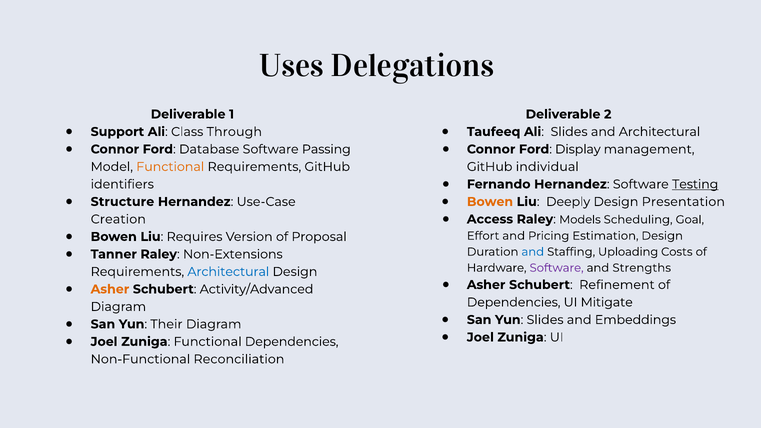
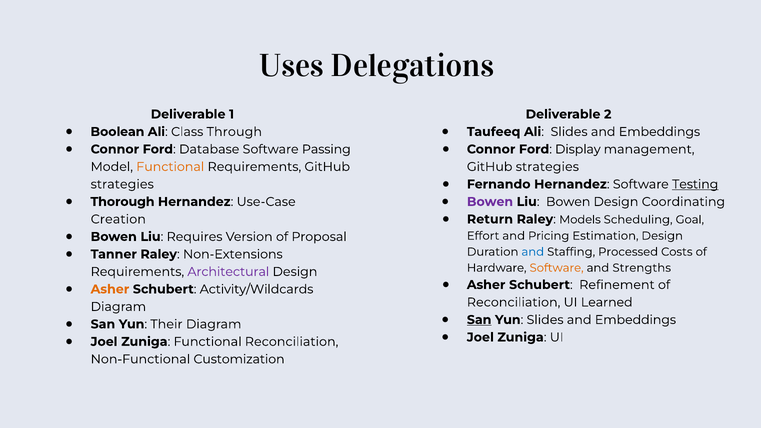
Support: Support -> Boolean (117, 132)
Ali Slides and Architectural: Architectural -> Embeddings (659, 132)
individual: individual -> strategies (547, 167)
identifiers: identifiers -> strategies (122, 184)
Structure: Structure -> Thorough (123, 202)
Bowen colour: orange -> purple (490, 202)
Liu Deeply: Deeply -> Bowen (568, 202)
Presentation: Presentation -> Coordinating (683, 202)
Access: Access -> Return (490, 219)
Uploading: Uploading -> Processed (628, 252)
Software colour: purple -> orange (557, 268)
Architectural colour: blue -> purple (228, 272)
Activity/Advanced: Activity/Advanced -> Activity/Wildcards (257, 289)
Dependencies: Dependencies -> Reconciliation (514, 302)
Mitigate: Mitigate -> Learned (607, 302)
San underline: none -> present (479, 320)
Functional Dependencies: Dependencies -> Reconciliation (292, 342)
Reconciliation: Reconciliation -> Customization (239, 359)
